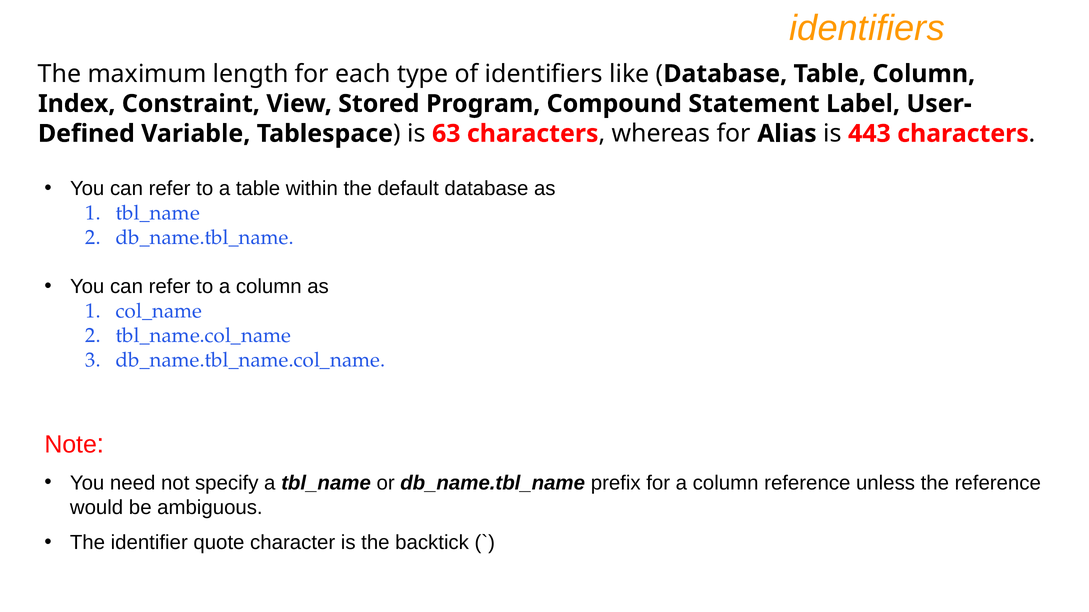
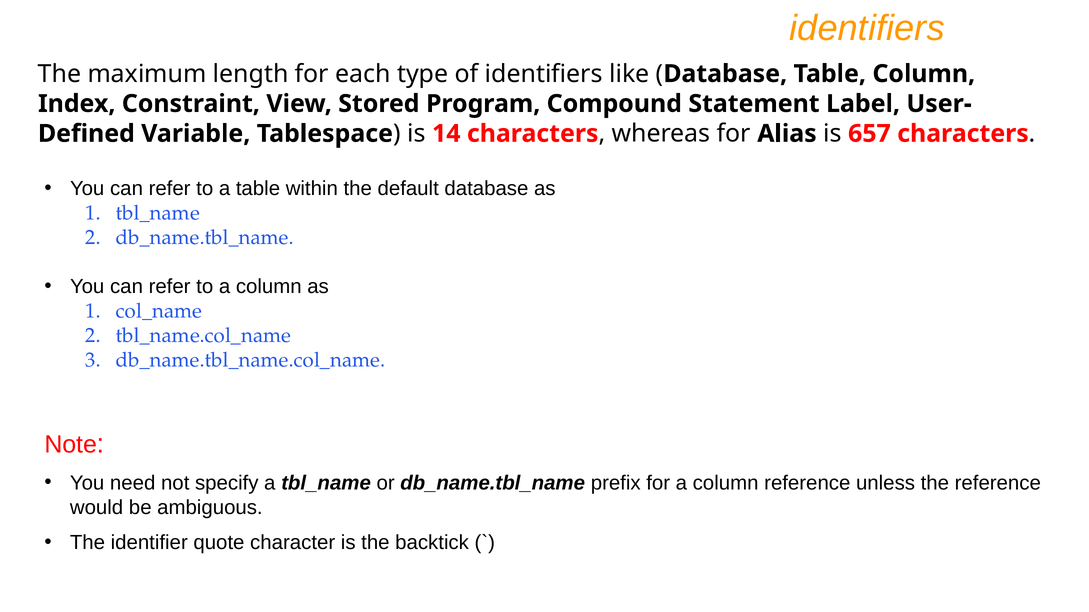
63: 63 -> 14 (446, 134)
443: 443 -> 657 (869, 134)
